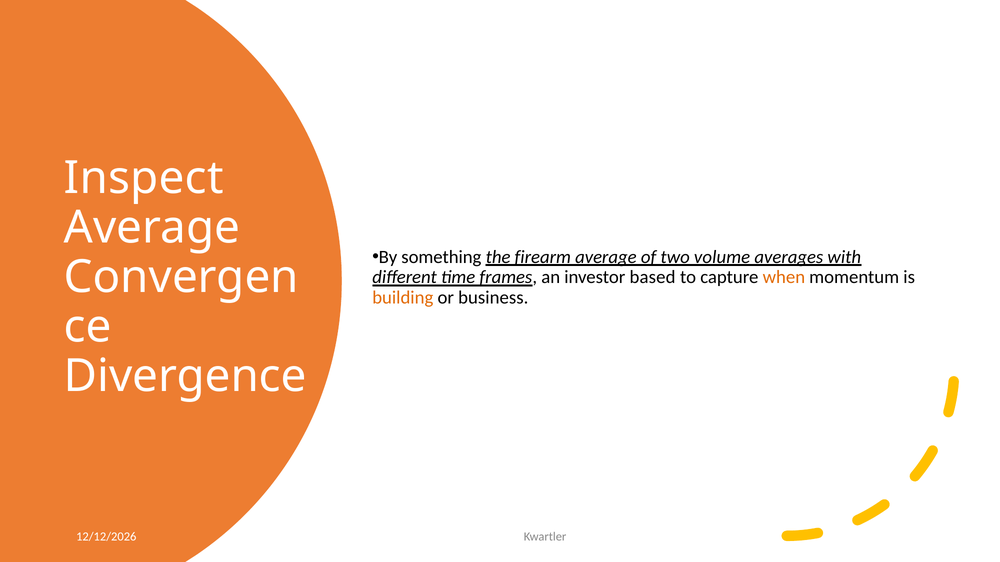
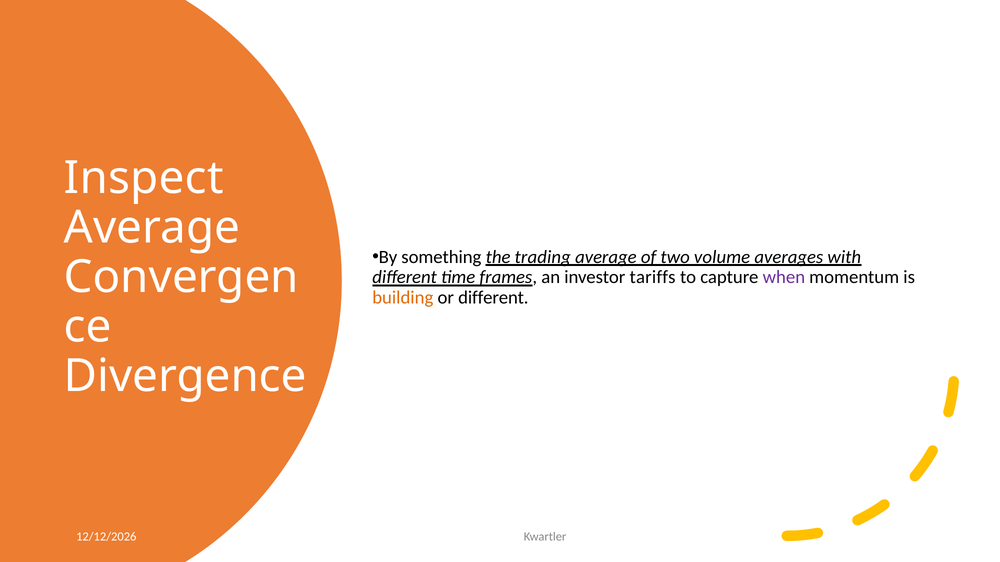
firearm: firearm -> trading (543, 257)
based: based -> tariffs (653, 277)
when colour: orange -> purple (784, 277)
or business: business -> different (493, 298)
